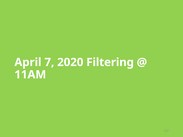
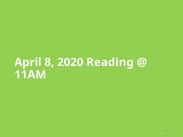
7: 7 -> 8 (49, 62)
Filtering: Filtering -> Reading (110, 62)
